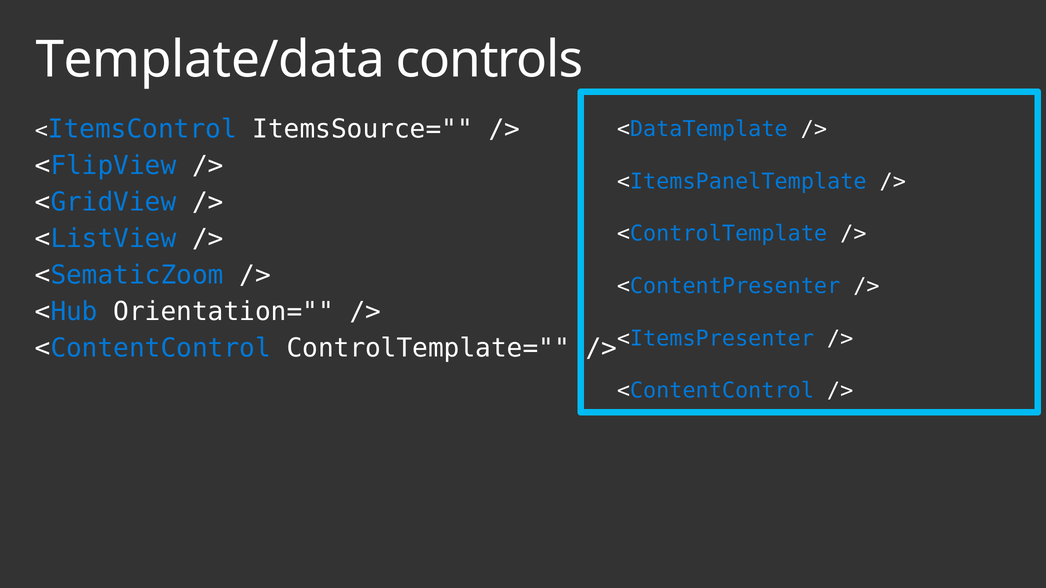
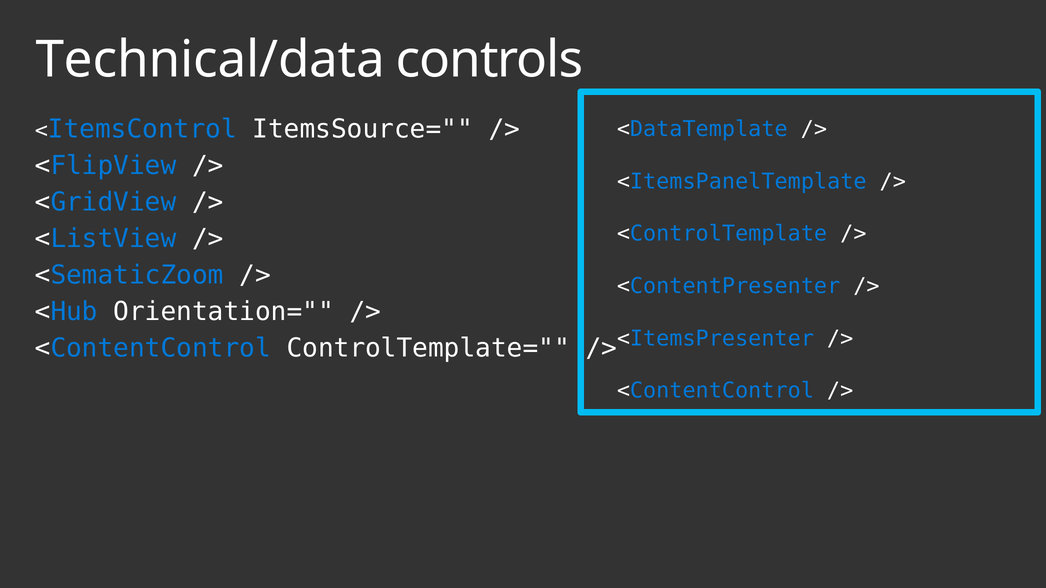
Template/data: Template/data -> Technical/data (210, 60)
